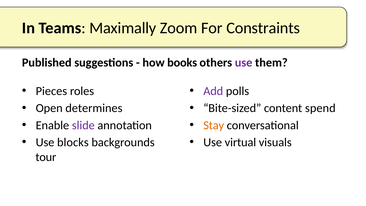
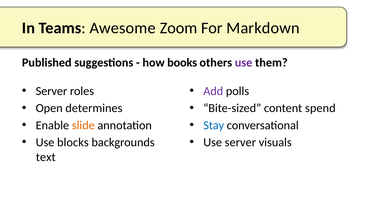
Maximally: Maximally -> Awesome (123, 28)
Constraints: Constraints -> Markdown (263, 28)
Pieces: Pieces -> Server (51, 91)
slide colour: purple -> orange (83, 125)
Stay colour: orange -> blue (214, 125)
Use virtual: virtual -> server (240, 142)
tour: tour -> text (46, 157)
